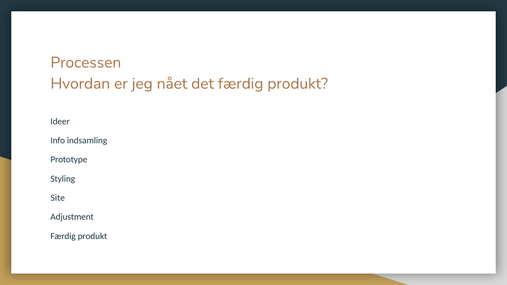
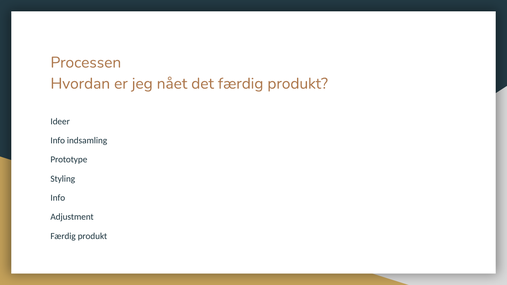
Site: Site -> Info (58, 198)
